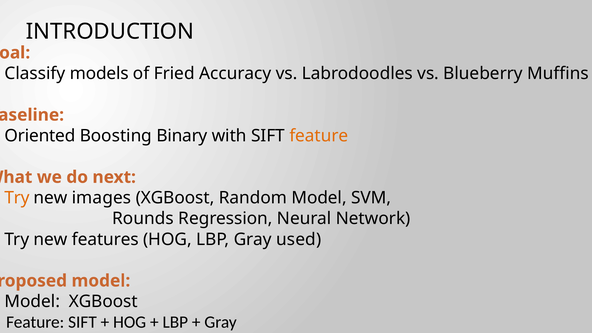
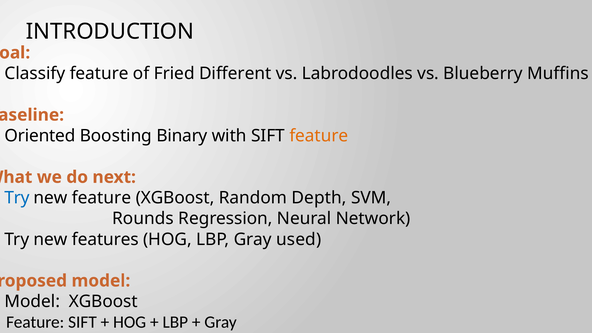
Classify models: models -> feature (99, 73)
Accuracy: Accuracy -> Different (235, 73)
Try colour: orange -> blue (17, 198)
new images: images -> feature (102, 198)
Random Model: Model -> Depth (319, 198)
